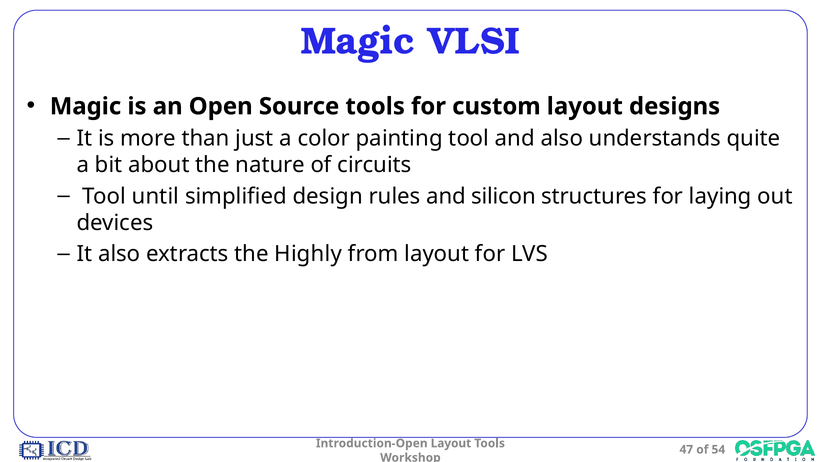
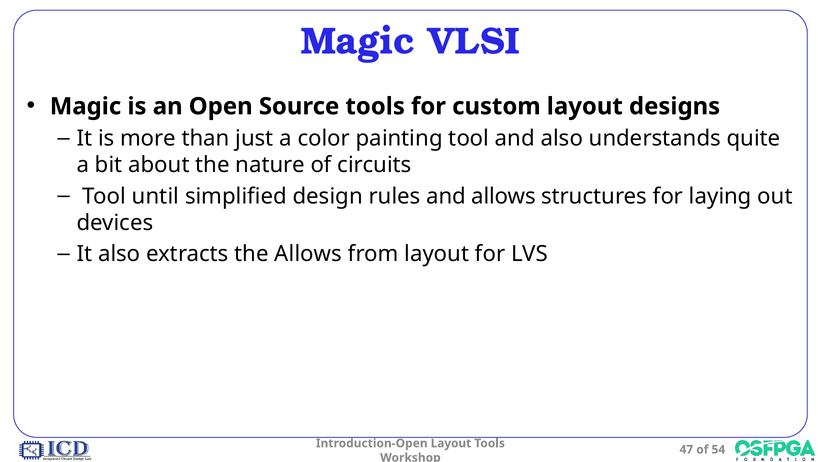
and silicon: silicon -> allows (504, 196)
the Highly: Highly -> Allows (308, 254)
